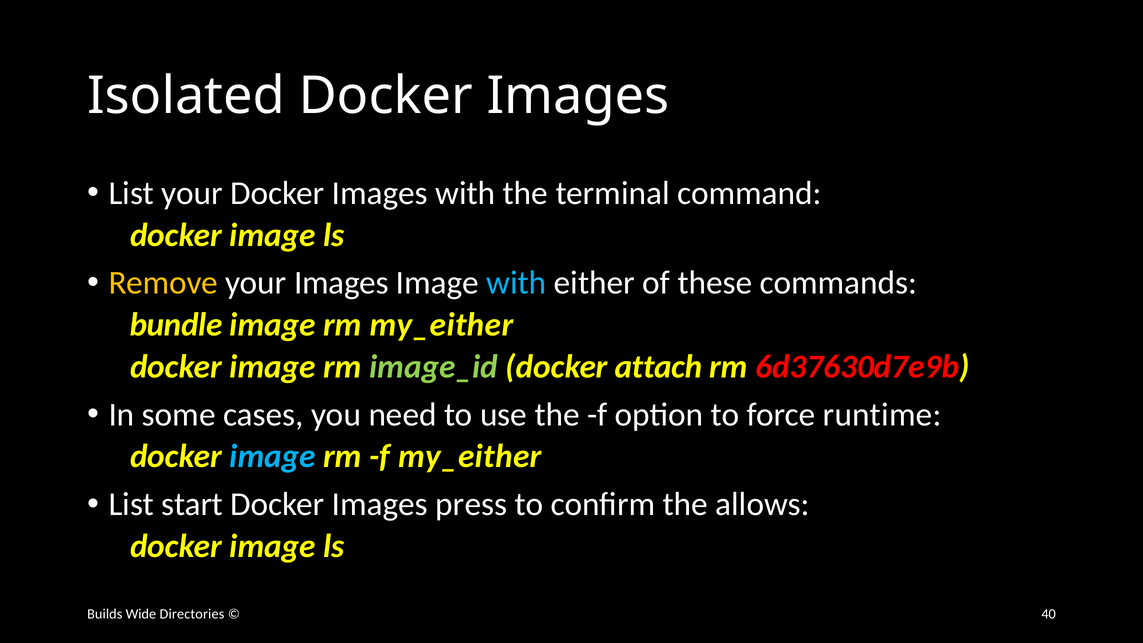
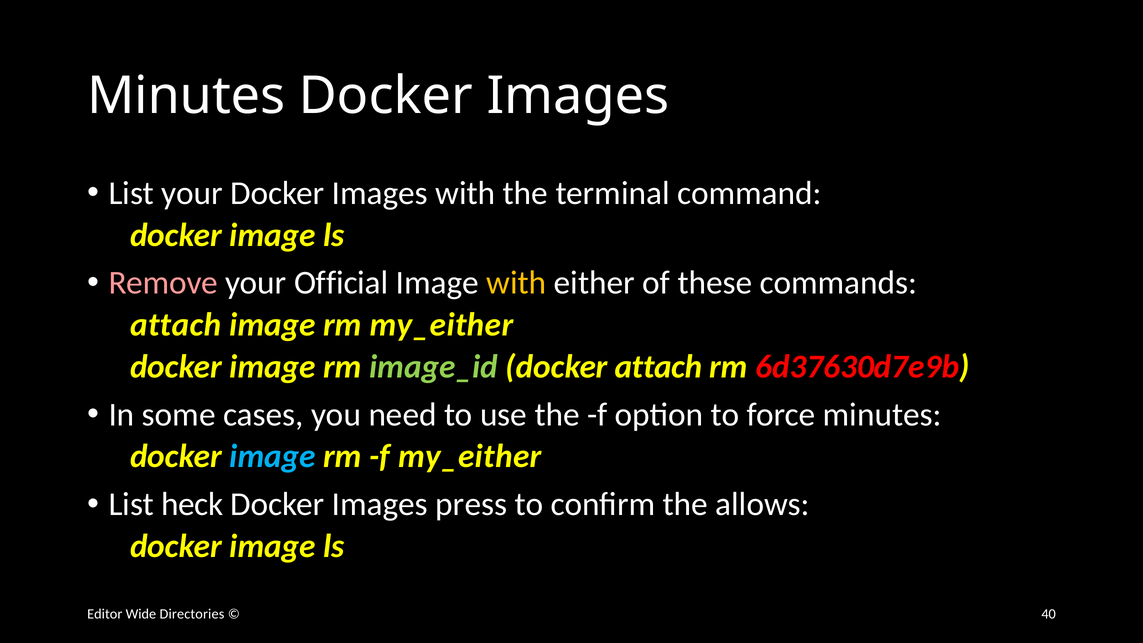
Isolated: Isolated -> Minutes (186, 96)
Remove colour: yellow -> pink (163, 283)
your Images: Images -> Official (341, 283)
with colour: light blue -> yellow (516, 283)
bundle: bundle -> attach (176, 325)
force runtime: runtime -> minutes (882, 415)
start: start -> heck (192, 504)
Builds: Builds -> Editor (105, 614)
